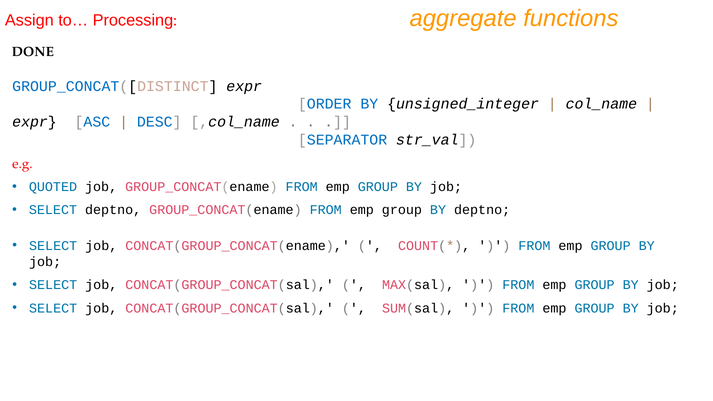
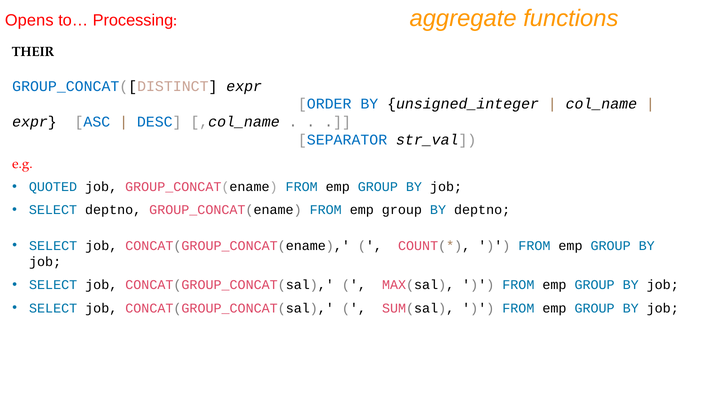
Assign: Assign -> Opens (29, 20)
DONE: DONE -> THEIR (33, 52)
